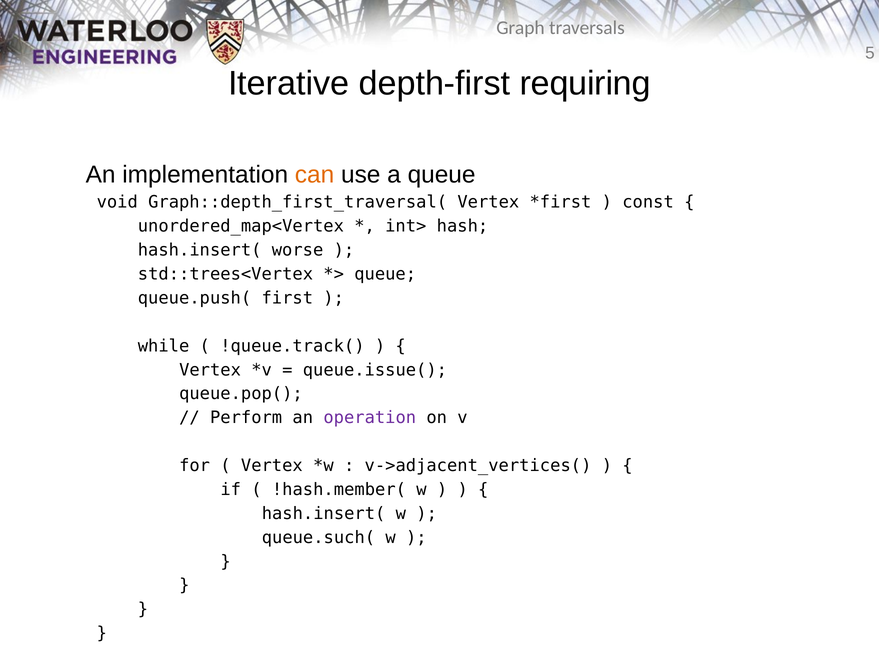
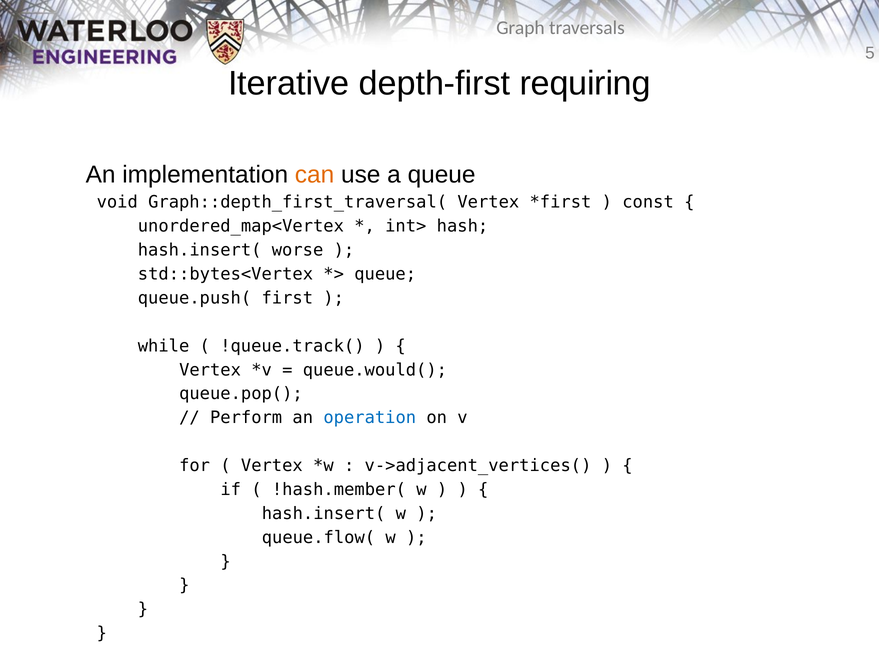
std::trees<Vertex: std::trees<Vertex -> std::bytes<Vertex (225, 274)
queue.issue(: queue.issue( -> queue.would( (375, 370)
operation colour: purple -> blue (370, 418)
queue.such(: queue.such( -> queue.flow( (318, 538)
